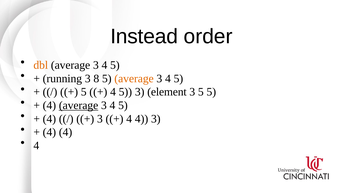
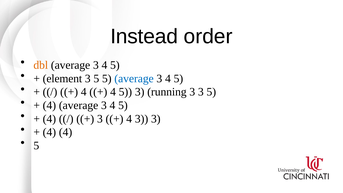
running: running -> element (62, 79)
8: 8 -> 5 (96, 79)
average colour: orange -> blue (134, 79)
5: 5 -> 4 (84, 92)
element: element -> running (167, 92)
5: 5 -> 3 (201, 92)
average underline: present -> none (79, 105)
4: 4 -> 3 (142, 119)
4: 4 -> 5 (36, 146)
